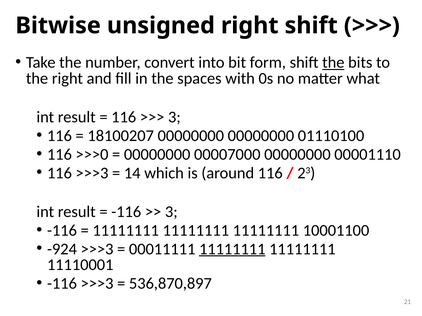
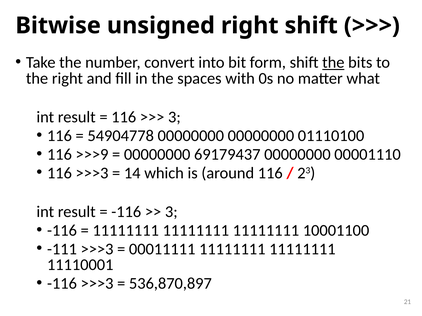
18100207: 18100207 -> 54904778 (121, 136)
>>>0: >>>0 -> >>>9 (92, 155)
00007000: 00007000 -> 69179437 (227, 155)
-924: -924 -> -111 (62, 249)
11111111 underline: present -> none (232, 249)
